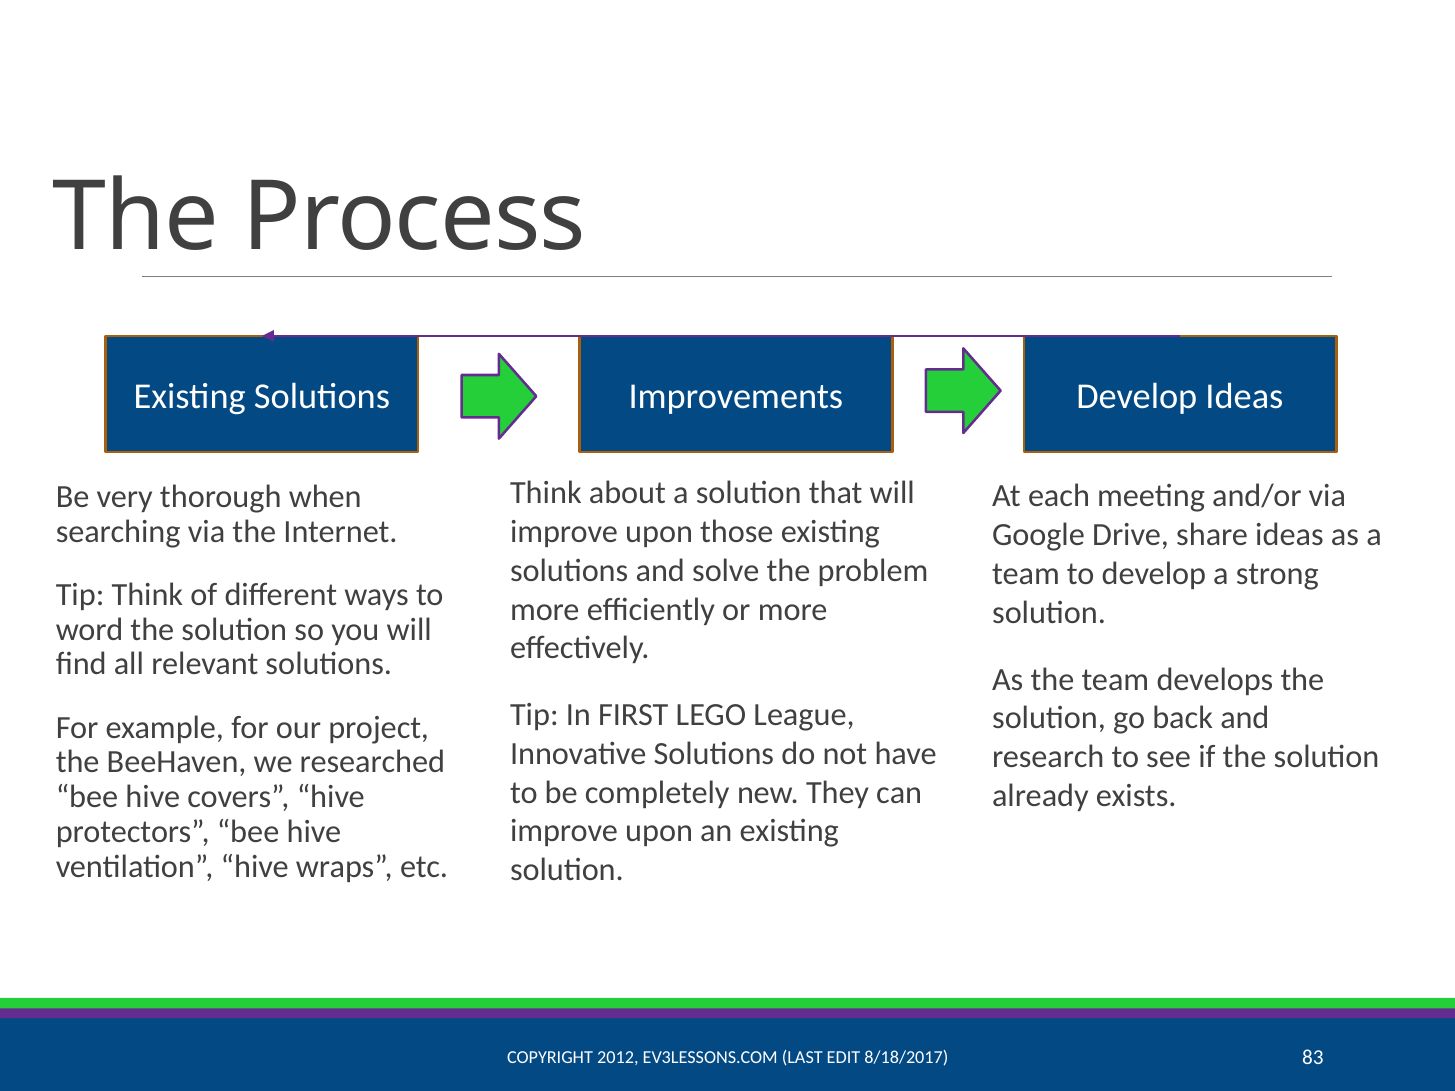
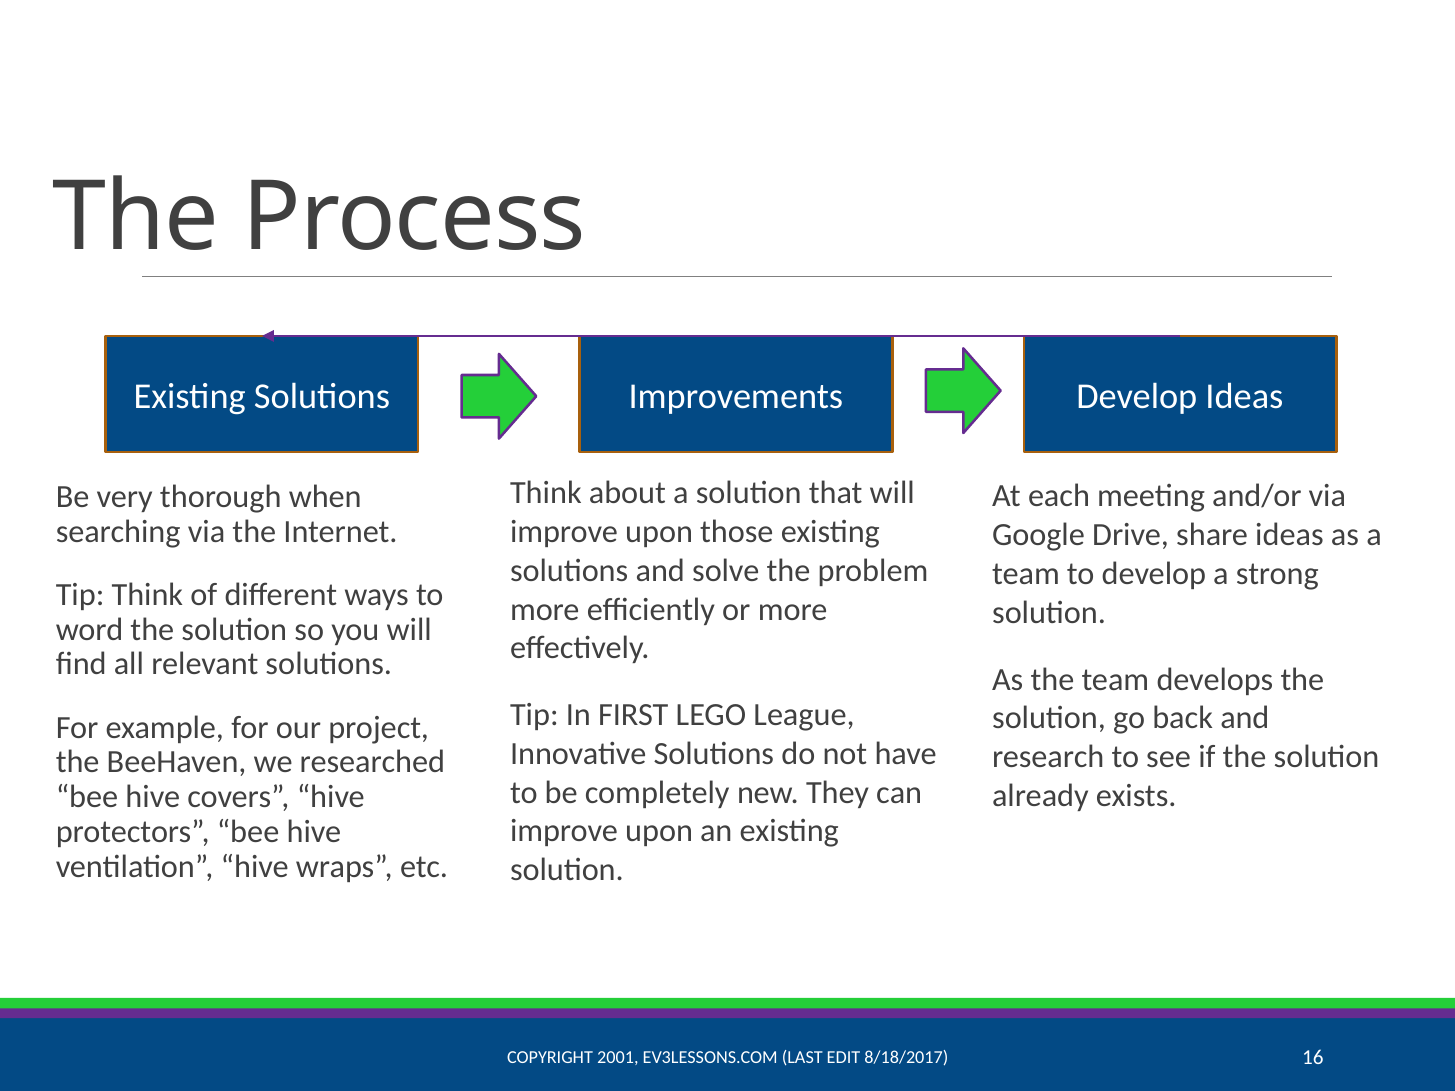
2012: 2012 -> 2001 (618, 1058)
83: 83 -> 16 (1313, 1058)
